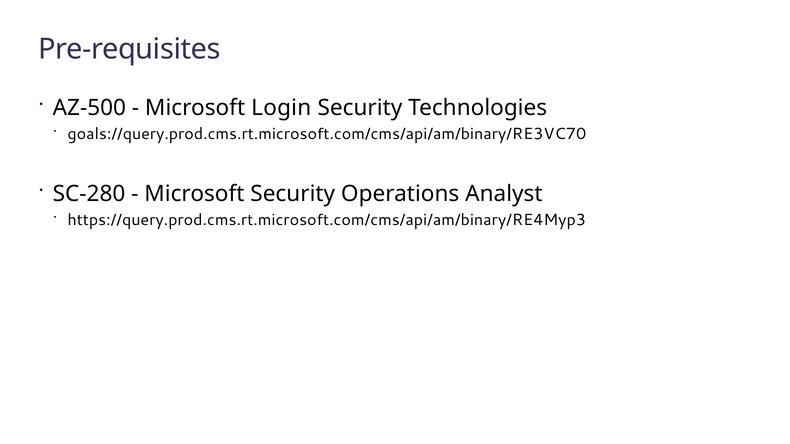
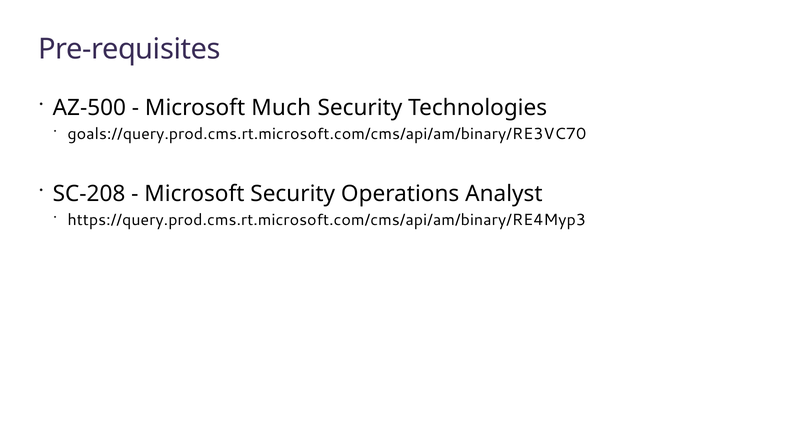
Login: Login -> Much (281, 108)
SC-280: SC-280 -> SC-208 (89, 194)
